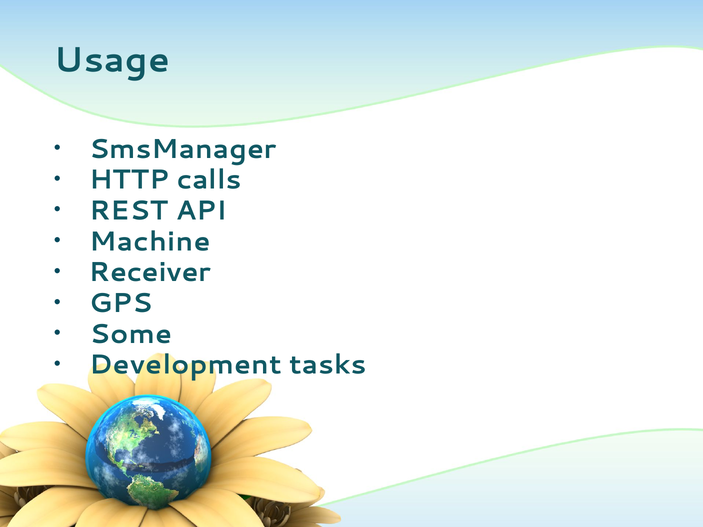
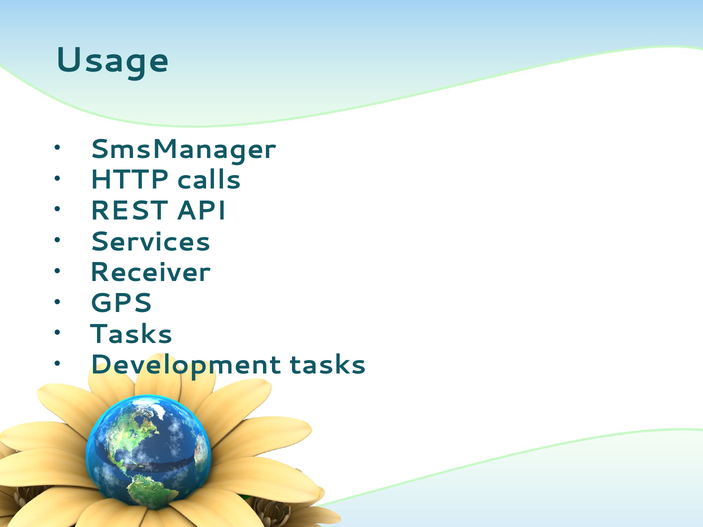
Machine: Machine -> Services (150, 242)
Some: Some -> Tasks (131, 334)
